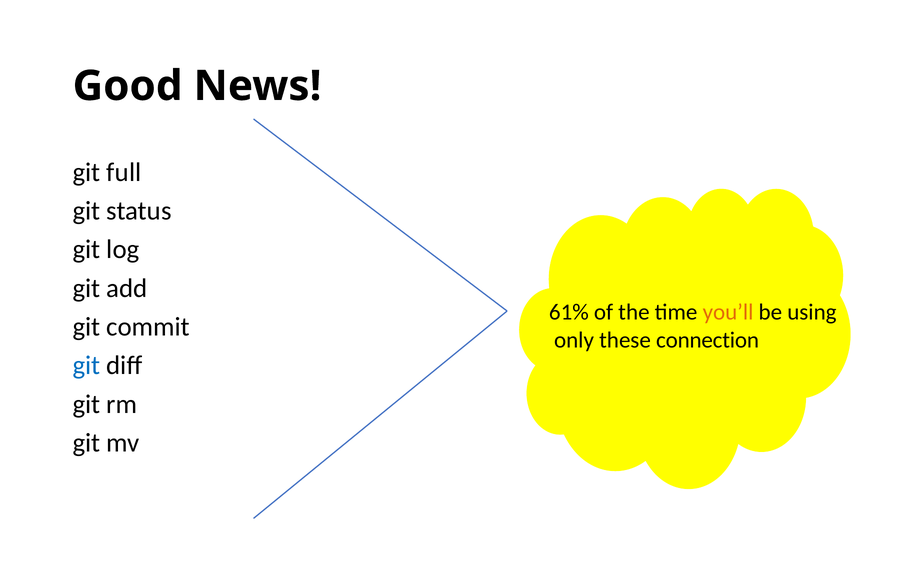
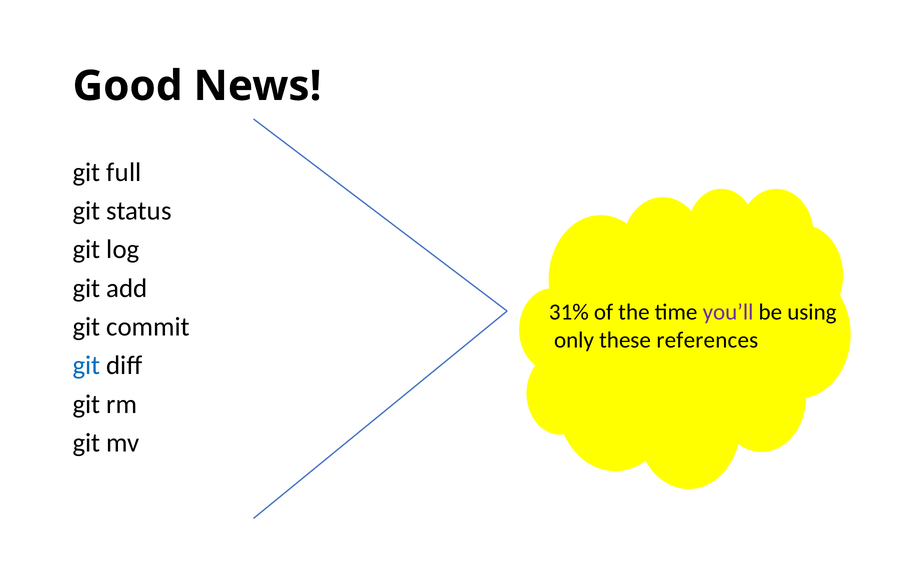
61%: 61% -> 31% (569, 313)
you’ll colour: orange -> purple (728, 313)
connection: connection -> references (707, 340)
